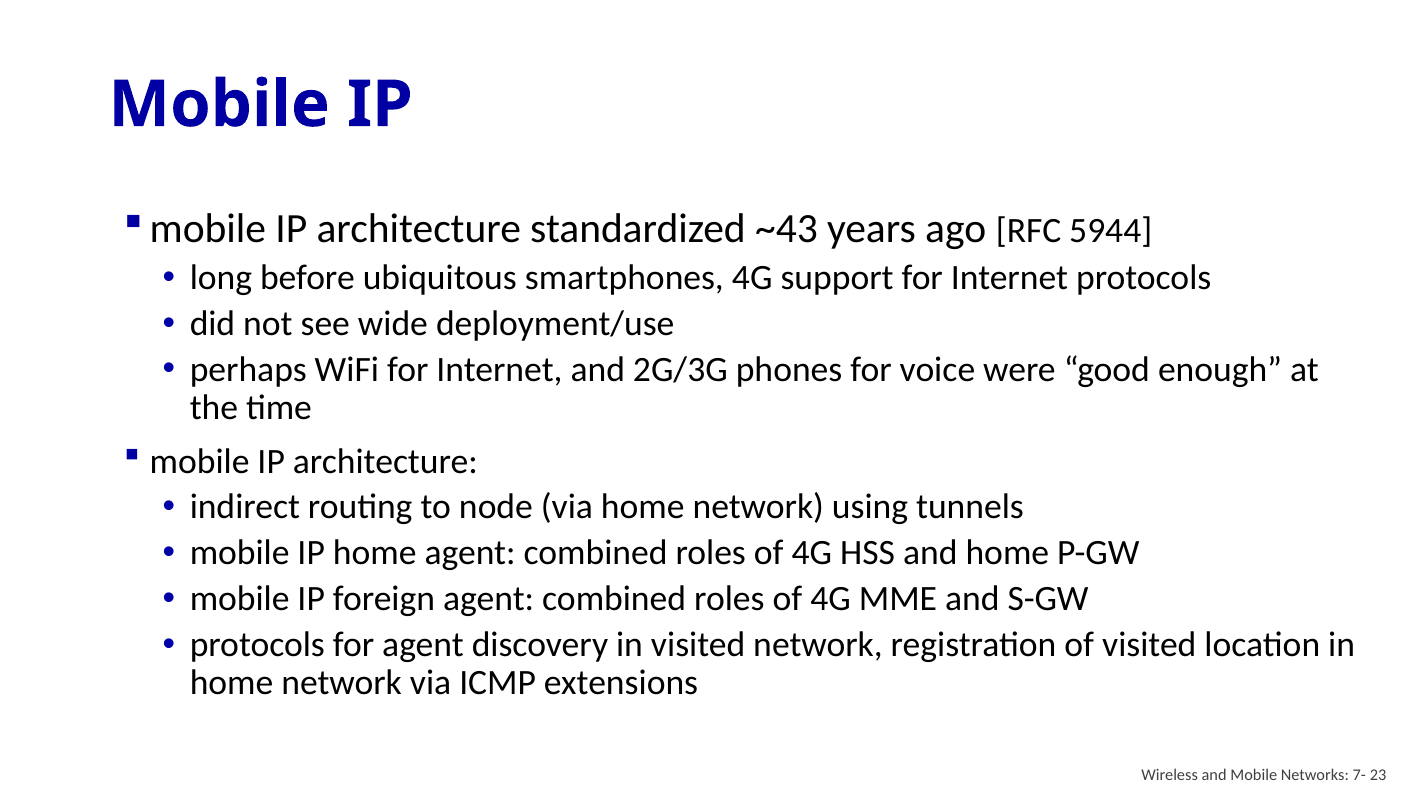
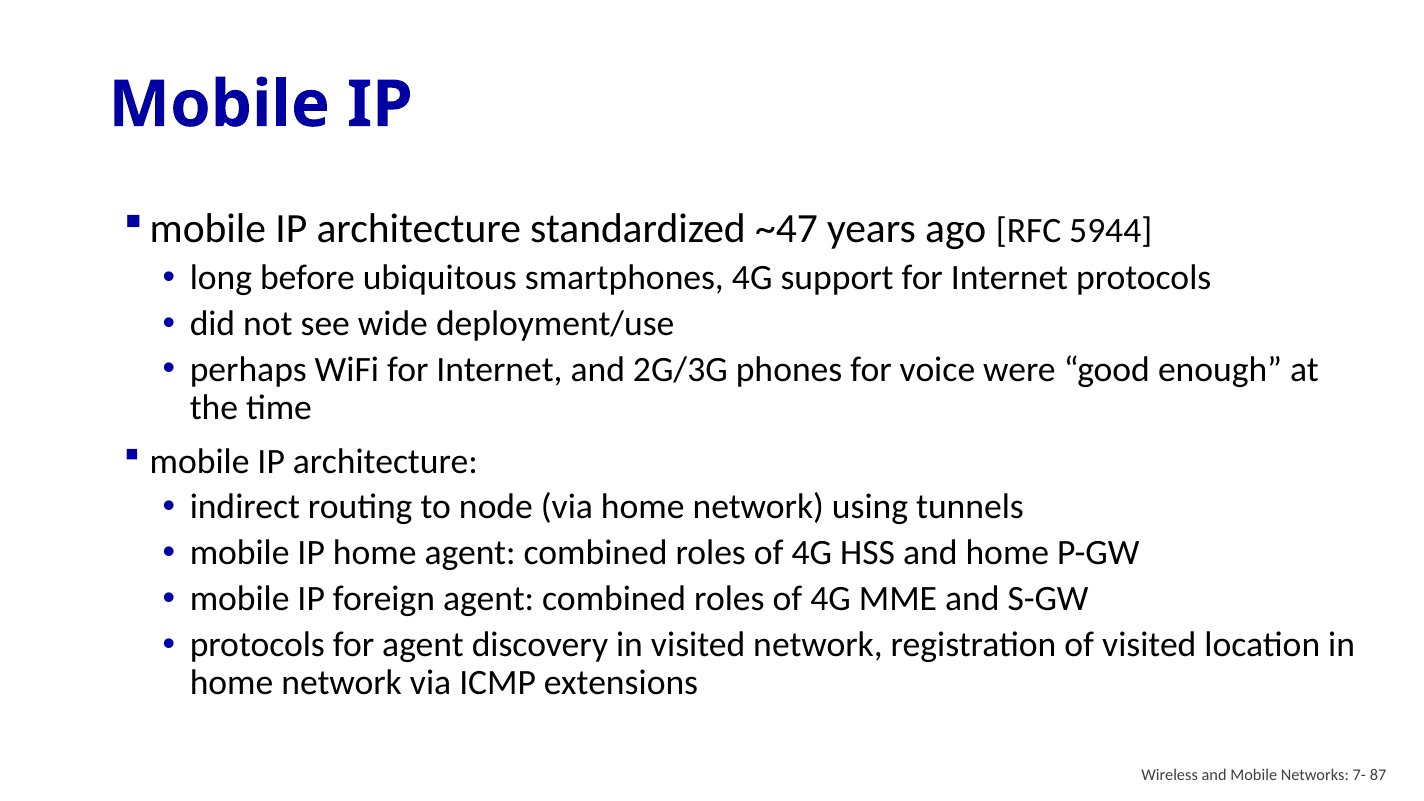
~43: ~43 -> ~47 (786, 229)
23: 23 -> 87 (1378, 775)
